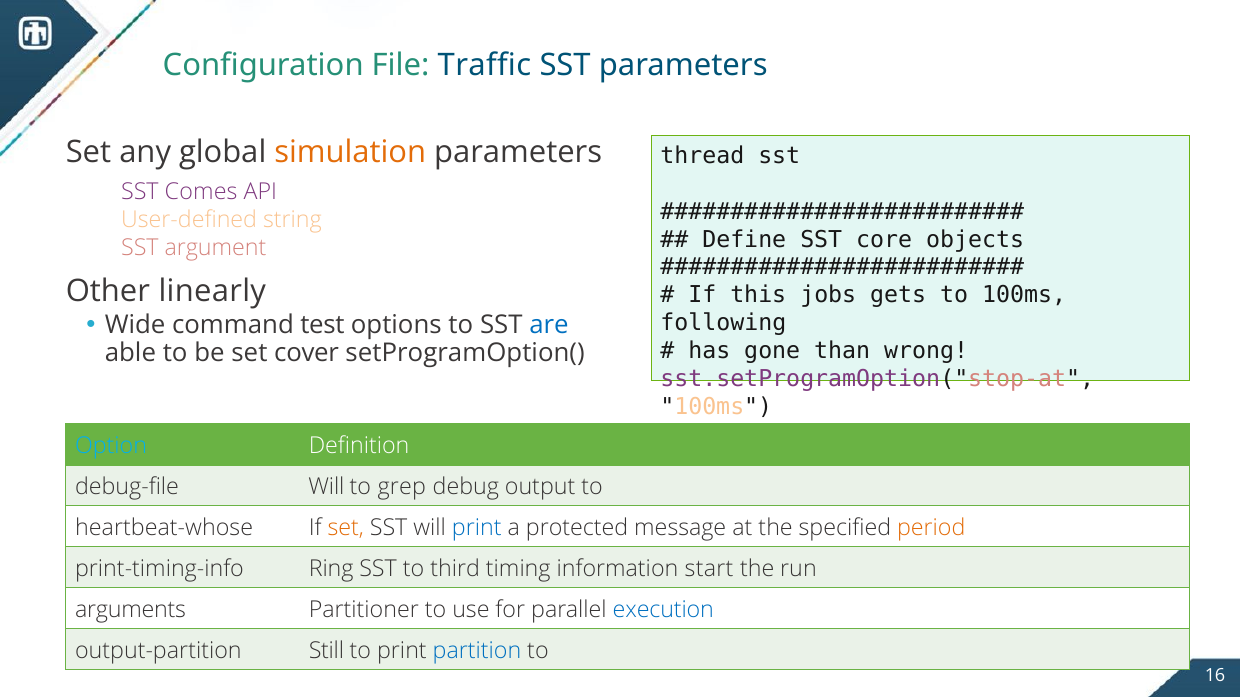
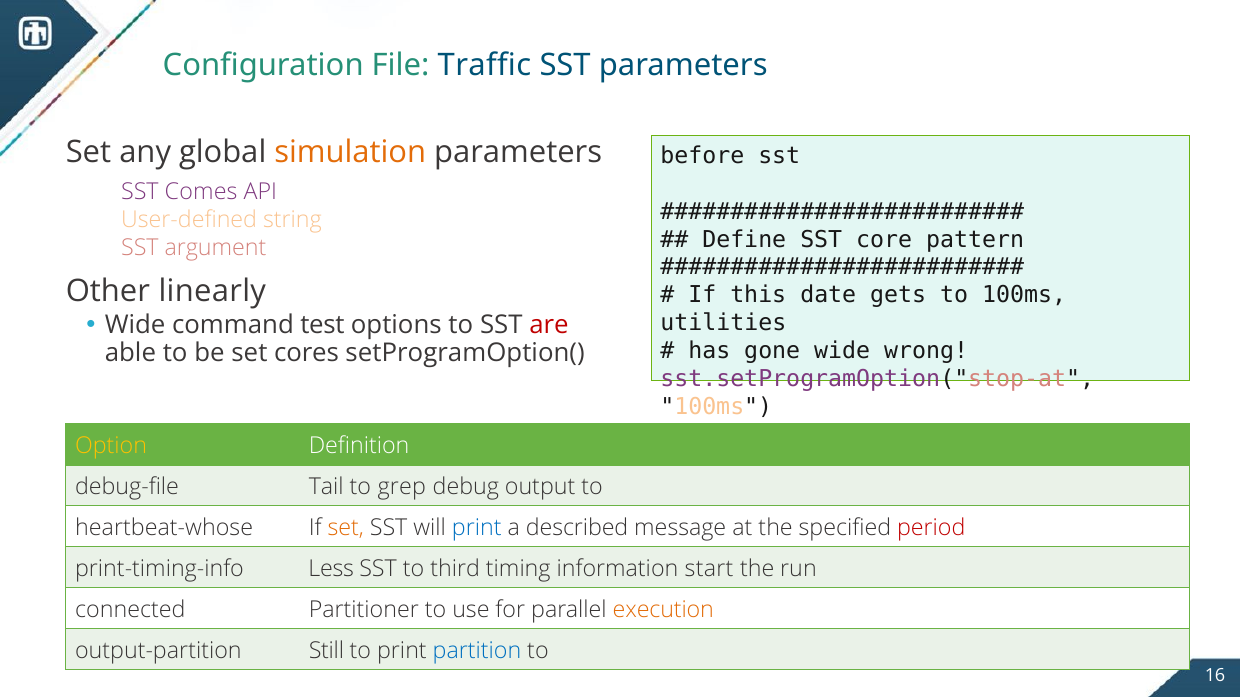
thread: thread -> before (702, 156)
objects: objects -> pattern (975, 240)
jobs: jobs -> date (828, 295)
are colour: blue -> red (549, 325)
following: following -> utilities (723, 323)
gone than: than -> wide (842, 351)
cover: cover -> cores (307, 353)
Option colour: light blue -> yellow (111, 446)
debug-file Will: Will -> Tail (326, 487)
protected: protected -> described (577, 528)
period colour: orange -> red (931, 528)
Ring: Ring -> Less (331, 569)
arguments: arguments -> connected (130, 610)
execution colour: blue -> orange (663, 610)
